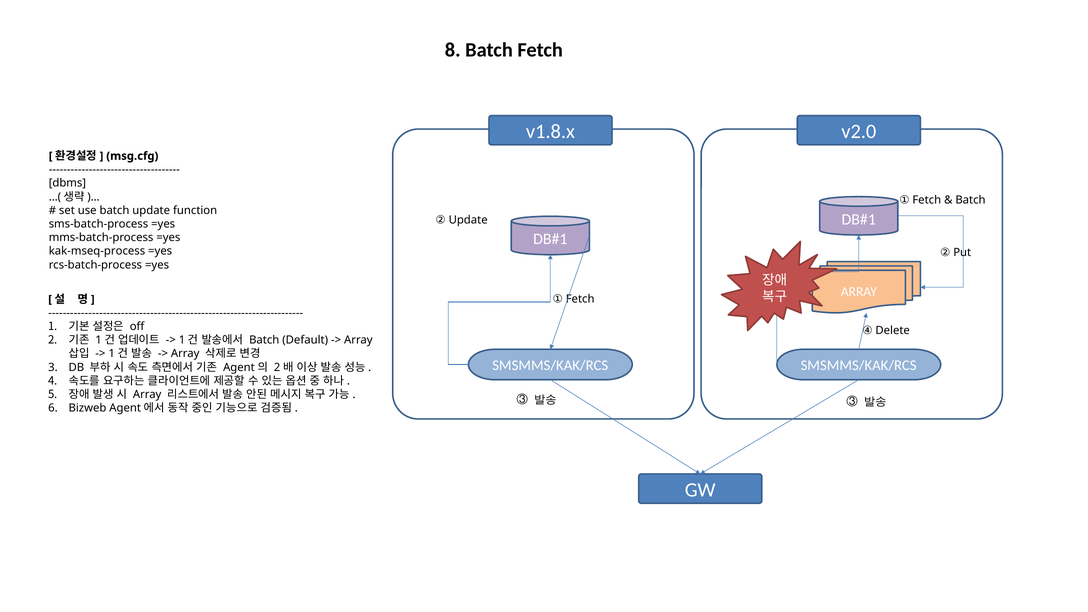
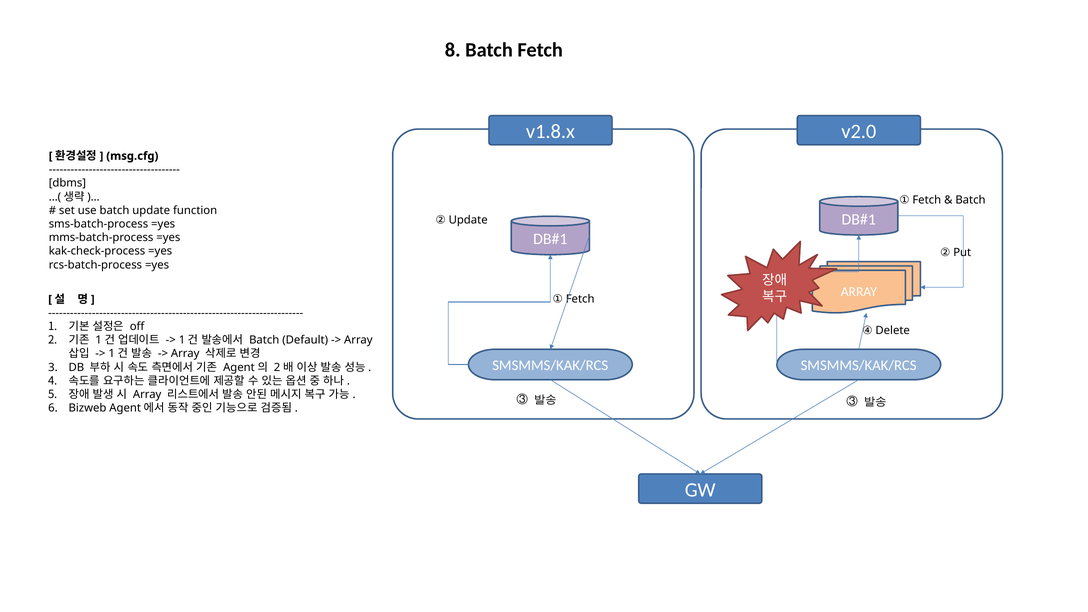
kak-mseq-process: kak-mseq-process -> kak-check-process (97, 251)
